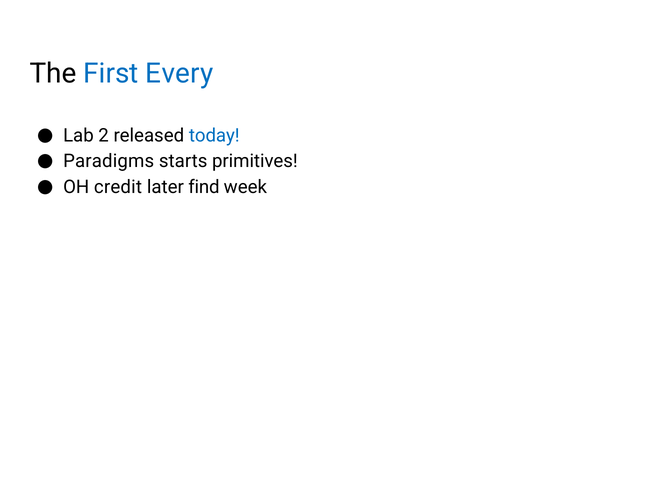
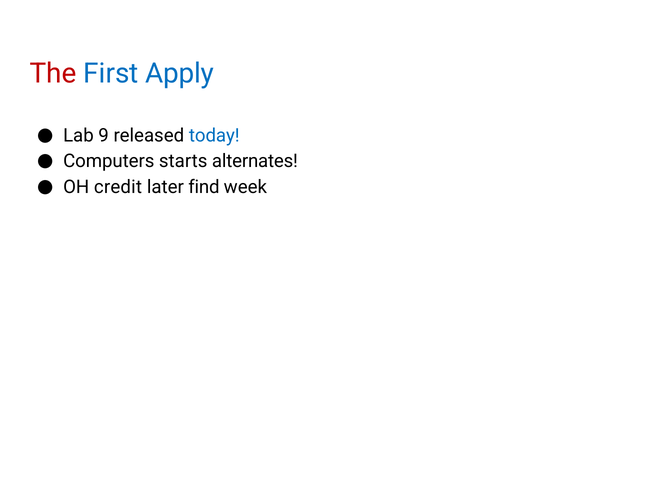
The colour: black -> red (53, 73)
Every: Every -> Apply (180, 73)
2: 2 -> 9 (104, 135)
Paradigms: Paradigms -> Computers (109, 161)
primitives: primitives -> alternates (255, 161)
